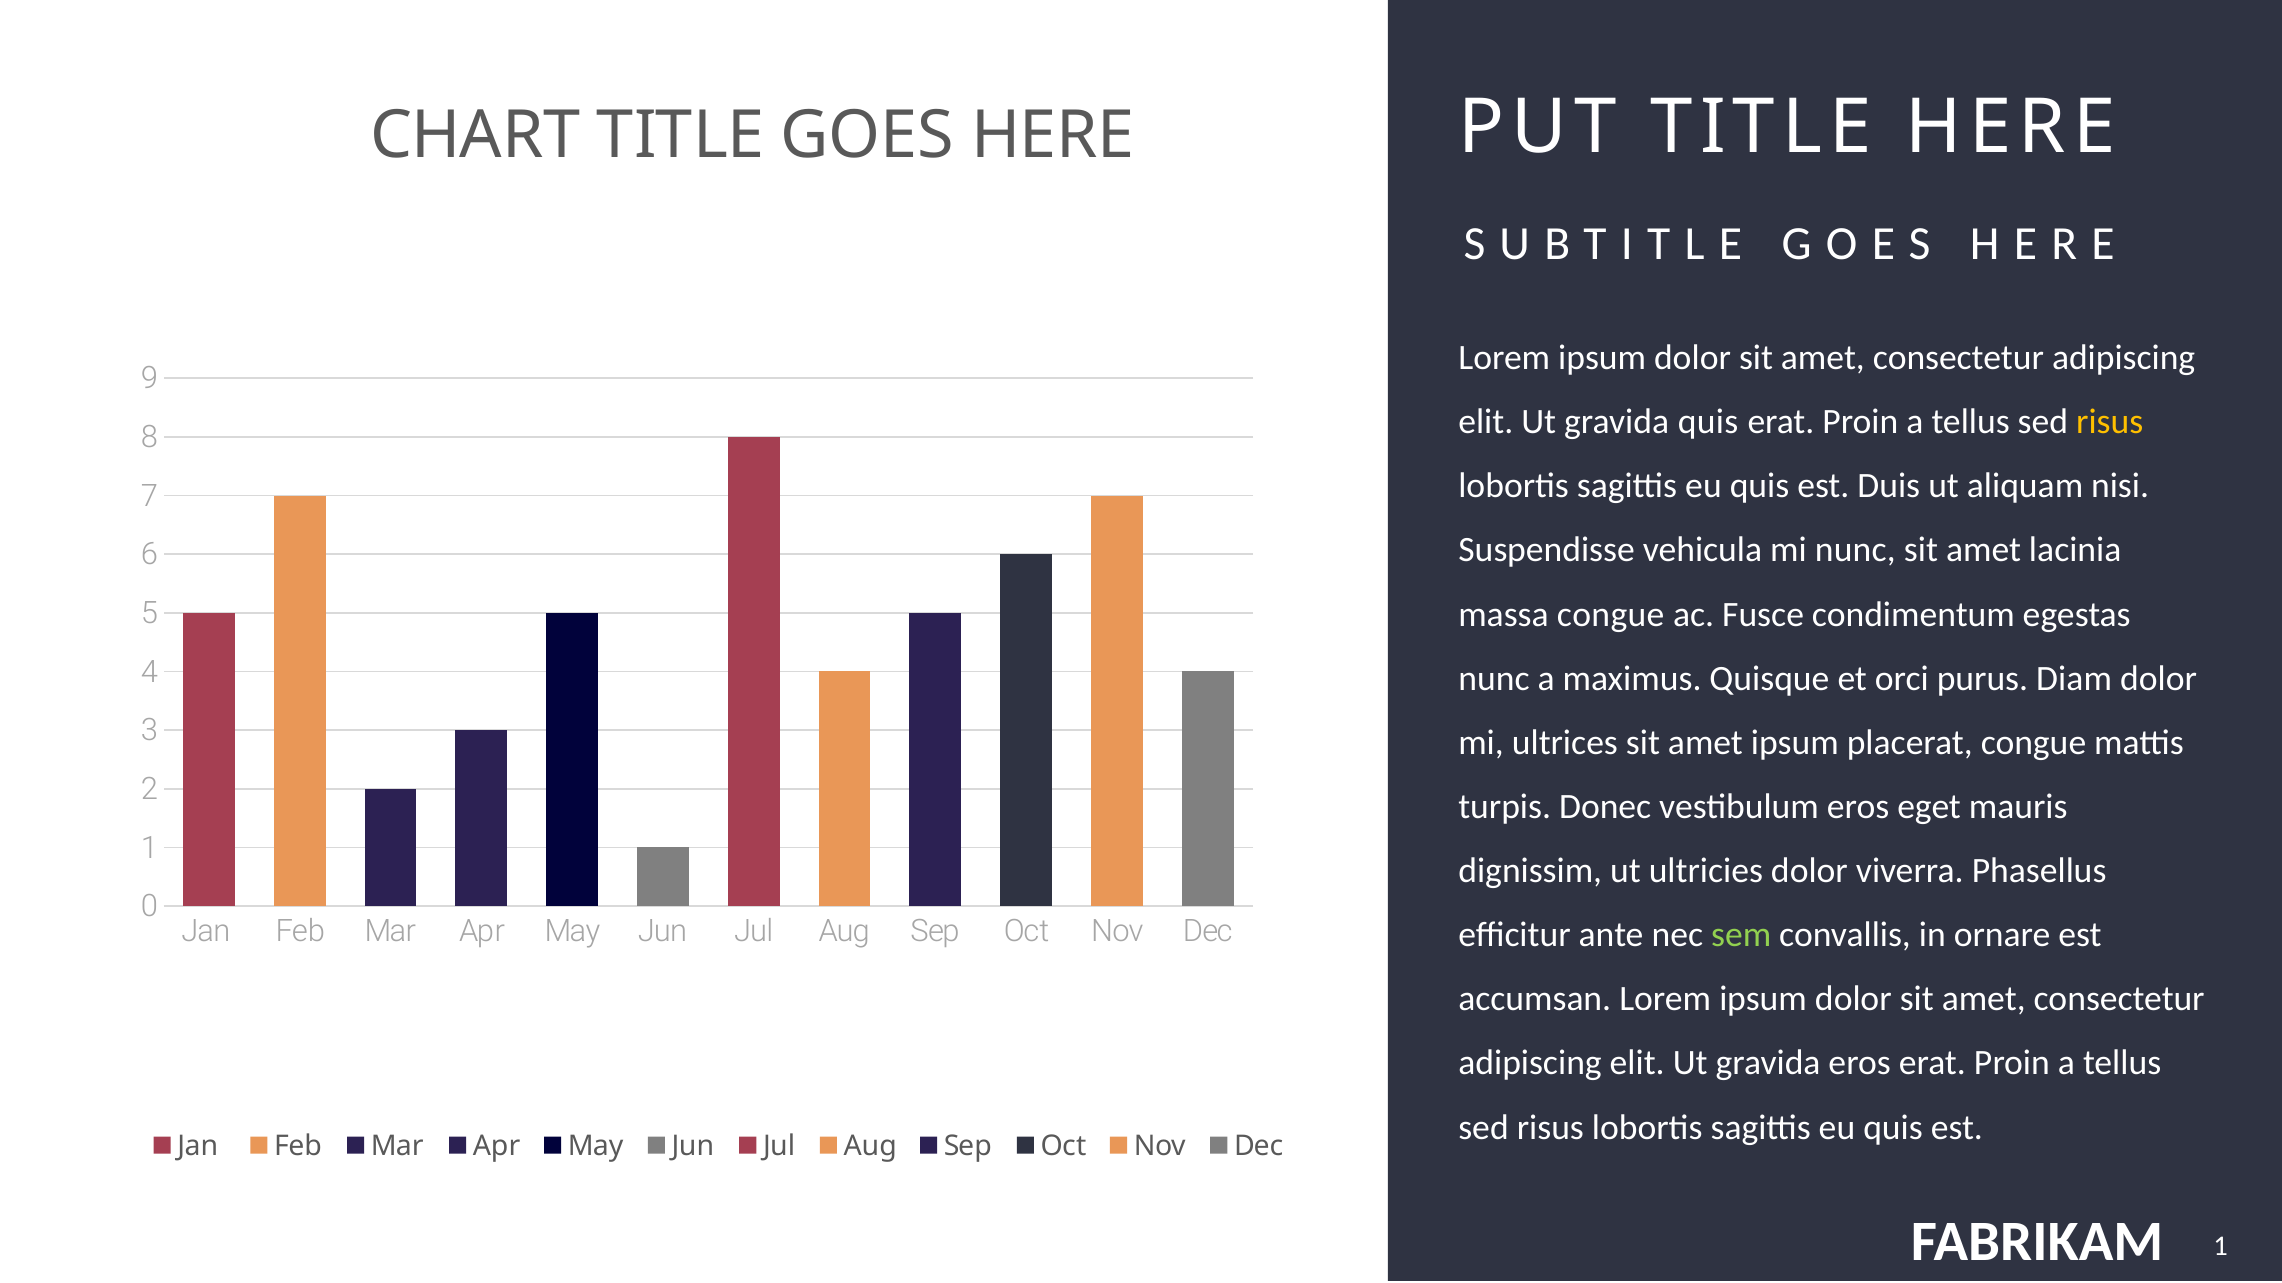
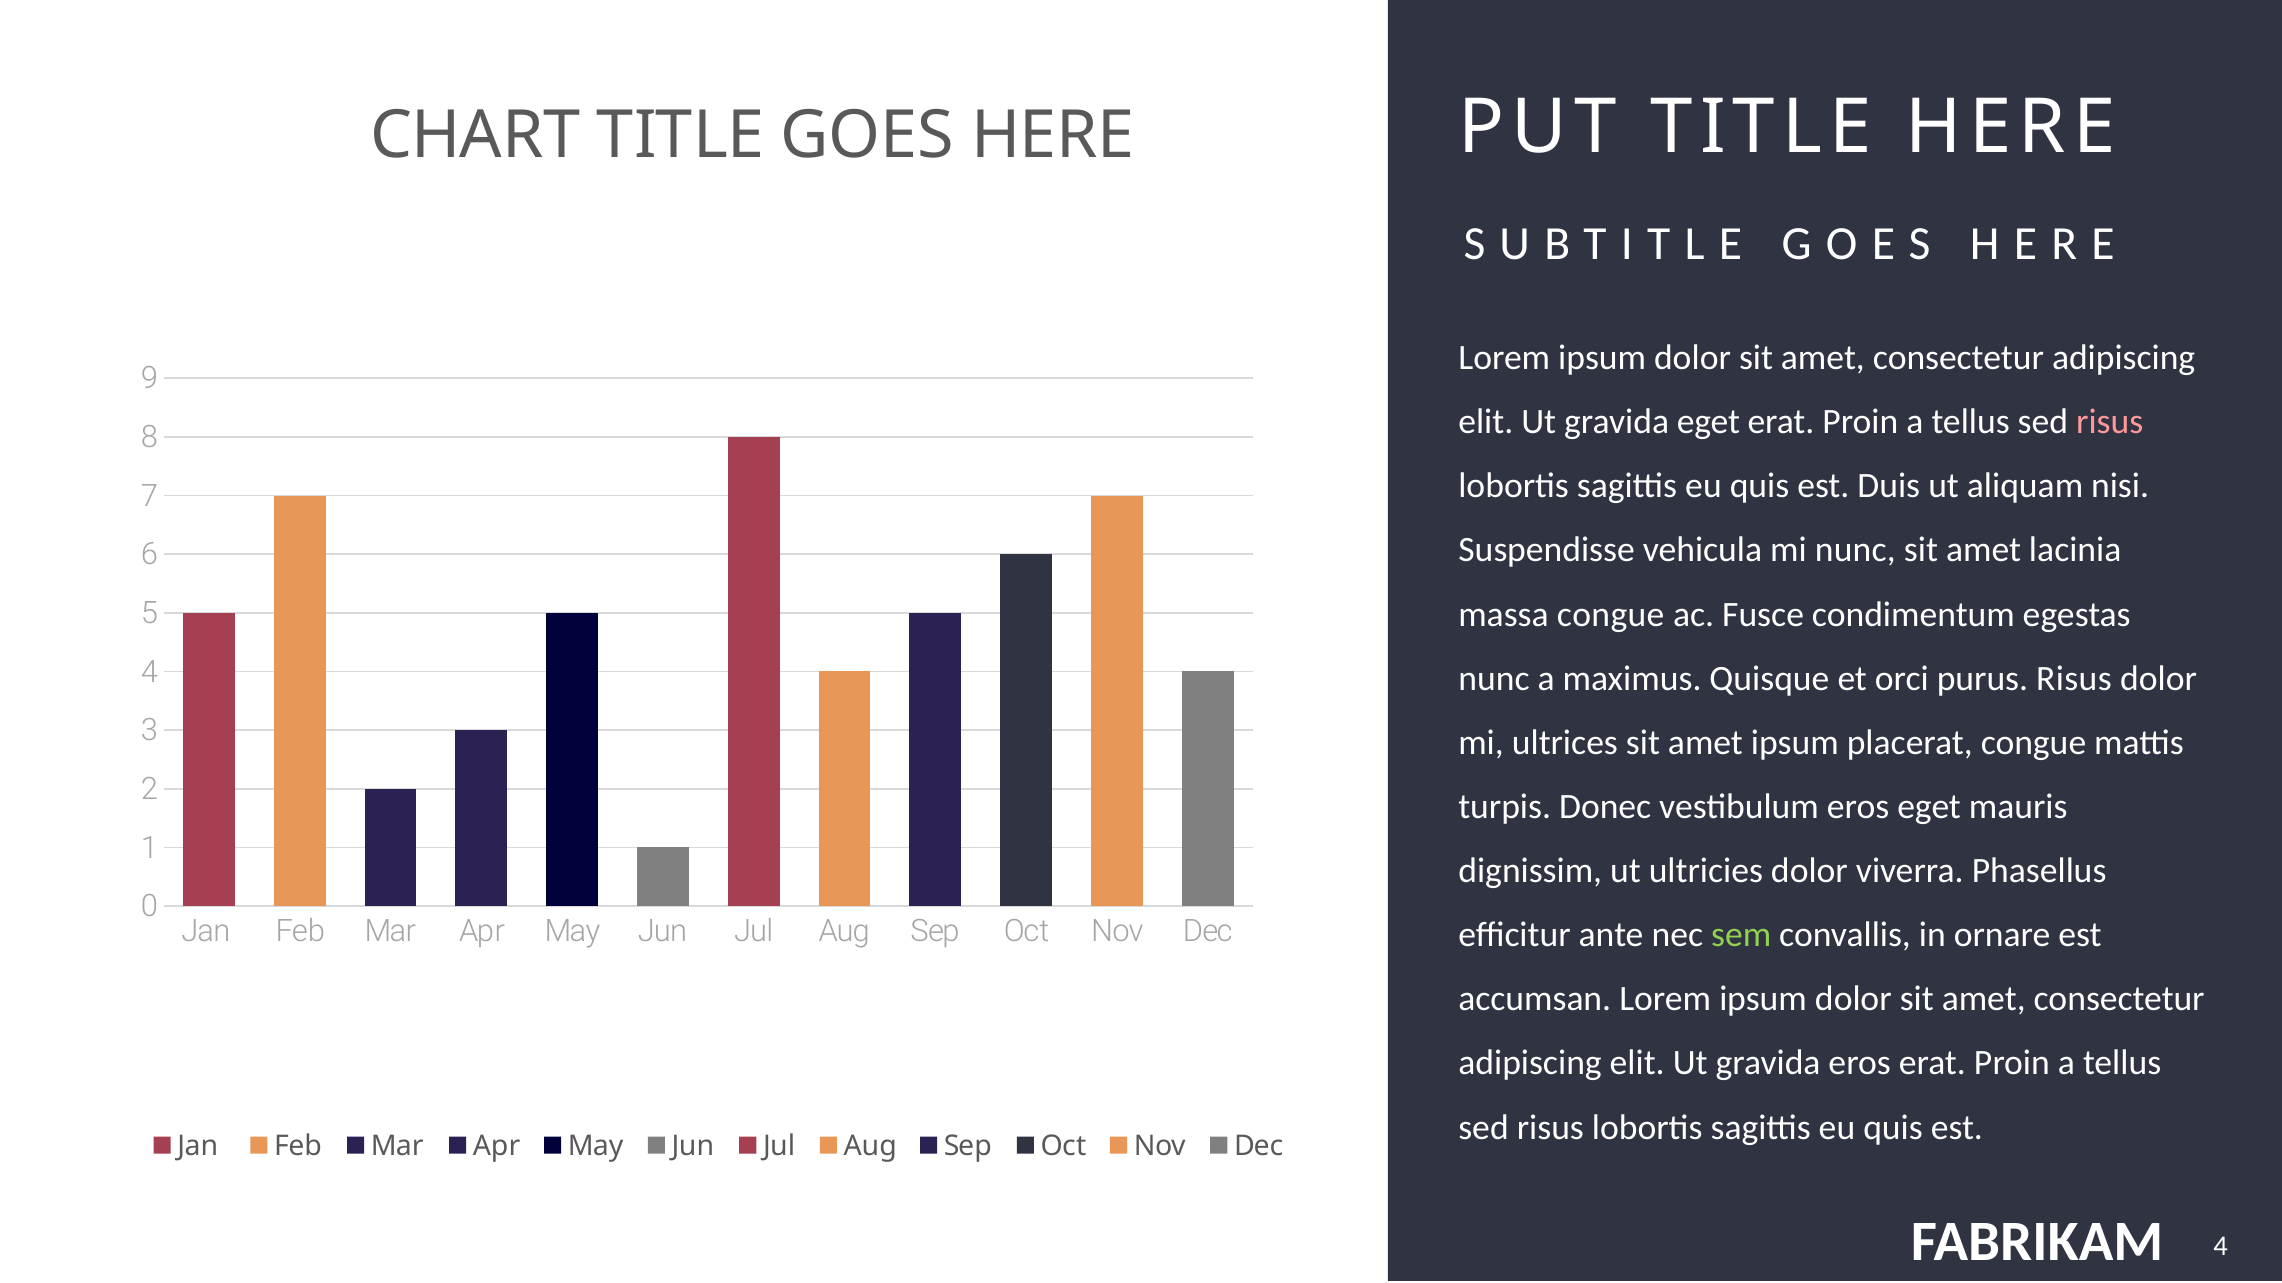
gravida quis: quis -> eget (1708, 422)
risus colour: yellow -> pink (2110, 422)
purus Diam: Diam -> Risus (2074, 679)
1: 1 -> 4 (2221, 1247)
